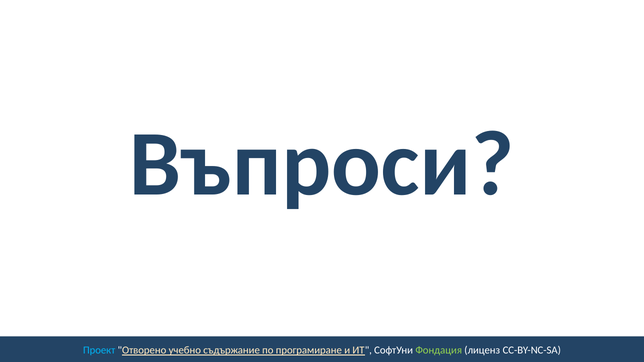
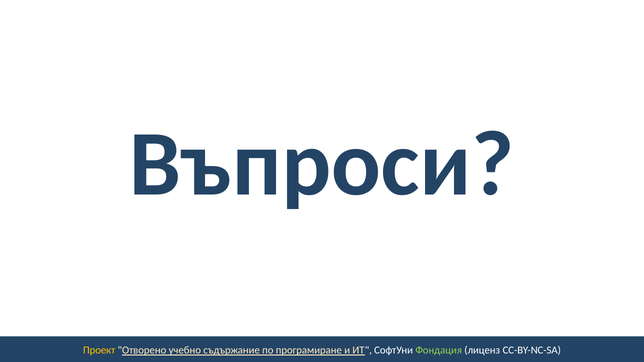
Проект colour: light blue -> yellow (99, 351)
